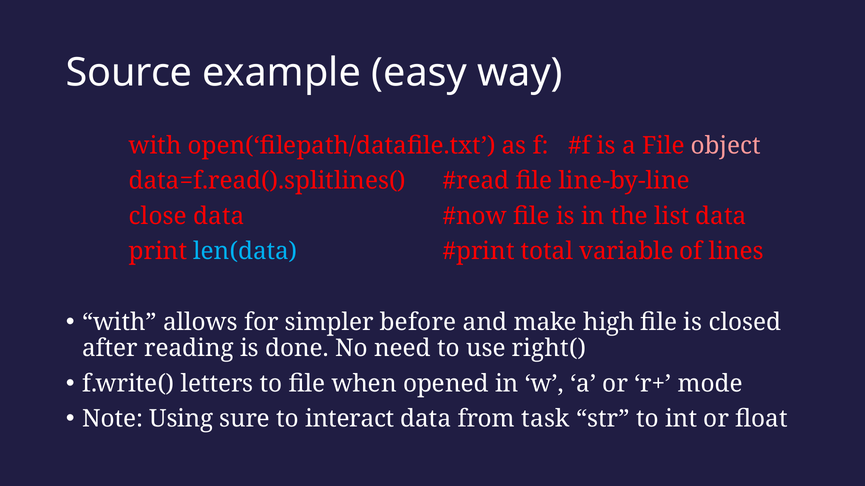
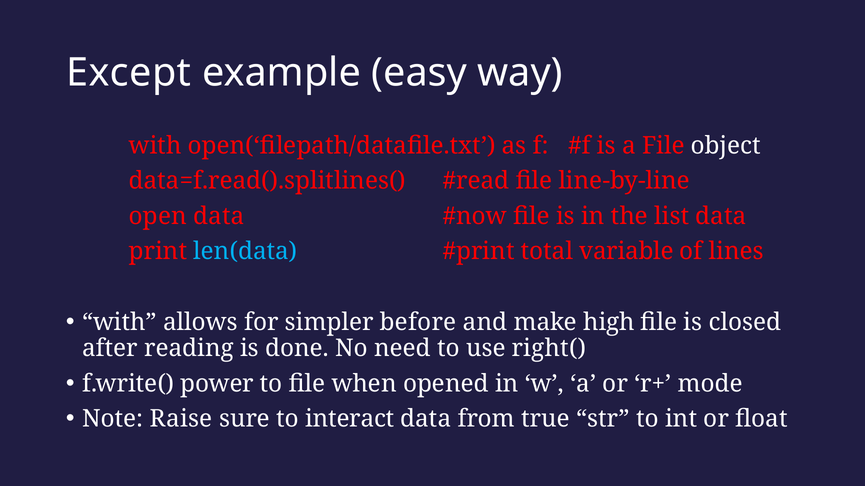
Source: Source -> Except (129, 73)
object colour: pink -> white (726, 146)
close: close -> open (158, 216)
letters: letters -> power (217, 384)
Using: Using -> Raise (181, 419)
task: task -> true (546, 419)
